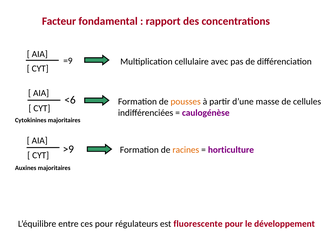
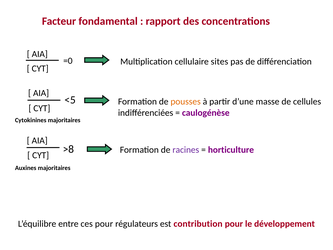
=9: =9 -> =0 (68, 61)
avec: avec -> sites (220, 62)
<6: <6 -> <5 (70, 100)
>9: >9 -> >8 (68, 149)
racines colour: orange -> purple (186, 150)
fluorescente: fluorescente -> contribution (198, 224)
